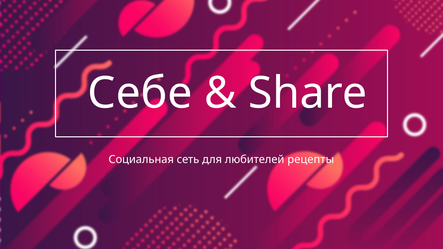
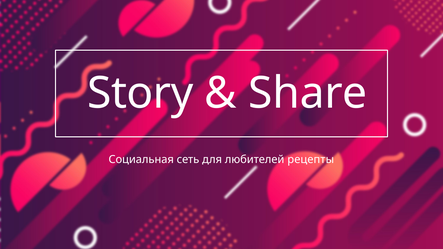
Себе: Себе -> Story (140, 93)
